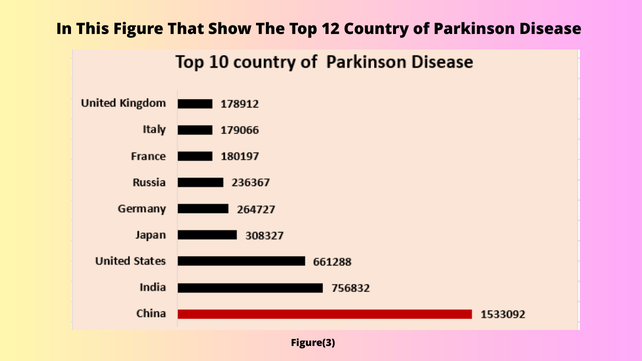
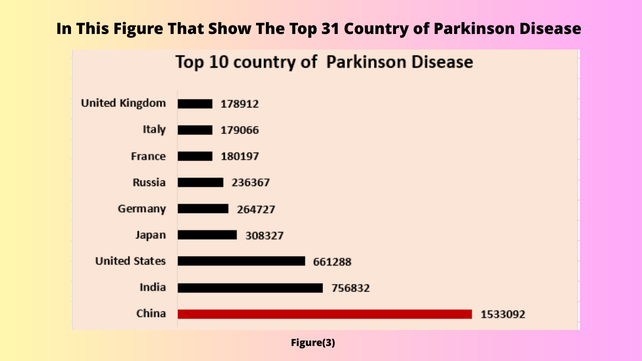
12: 12 -> 31 (331, 29)
